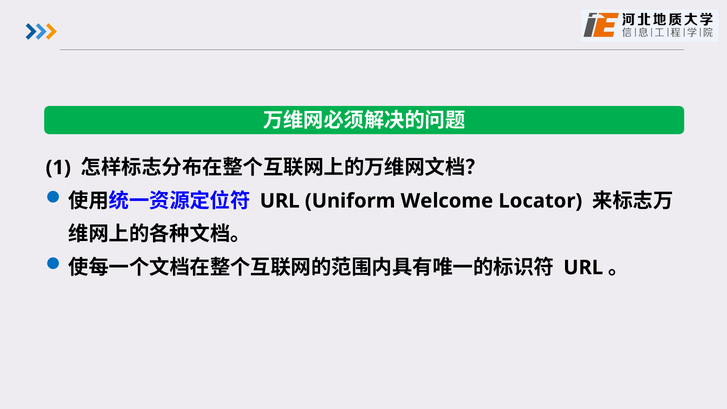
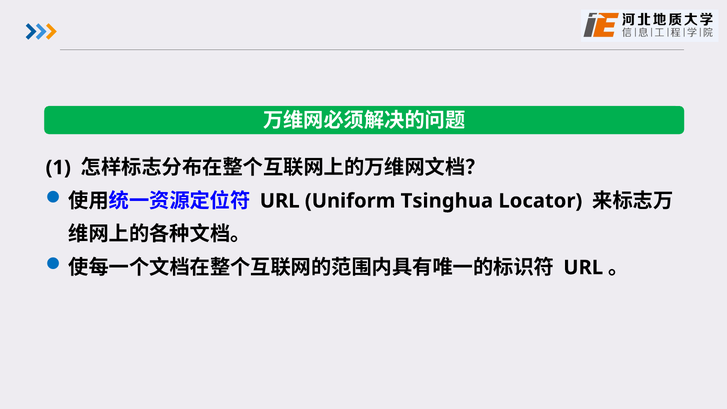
Welcome: Welcome -> Tsinghua (447, 201)
